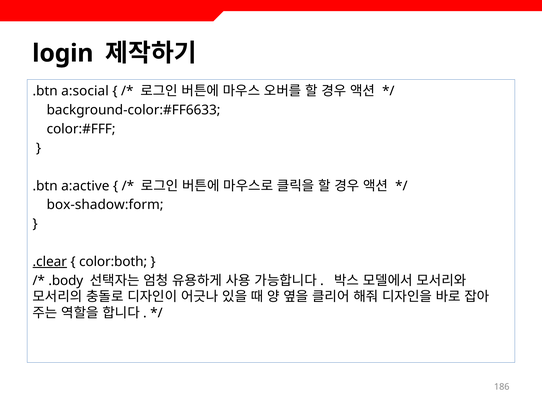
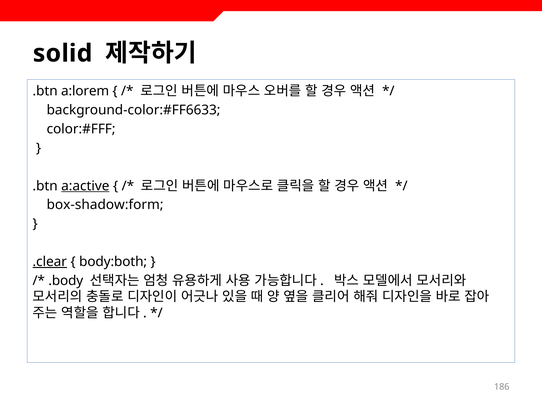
login: login -> solid (63, 53)
a:social: a:social -> a:lorem (85, 91)
a:active underline: none -> present (85, 186)
color:both: color:both -> body:both (113, 262)
